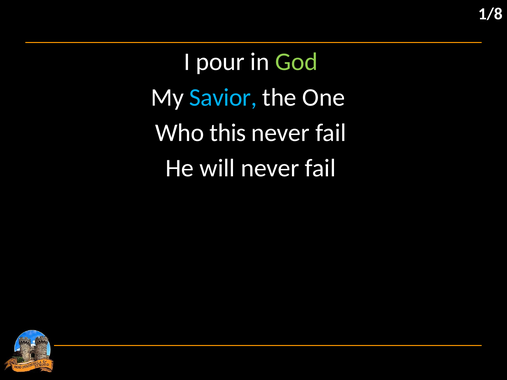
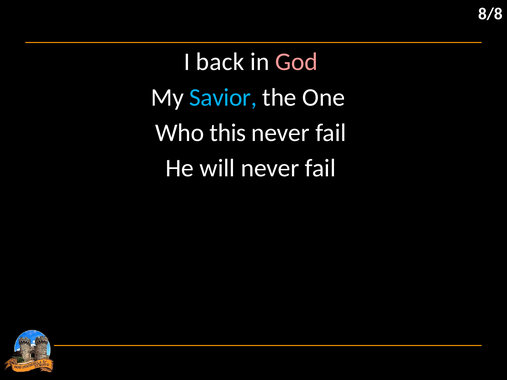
1/8: 1/8 -> 8/8 (490, 14)
pour: pour -> back (220, 62)
God colour: light green -> pink (296, 62)
